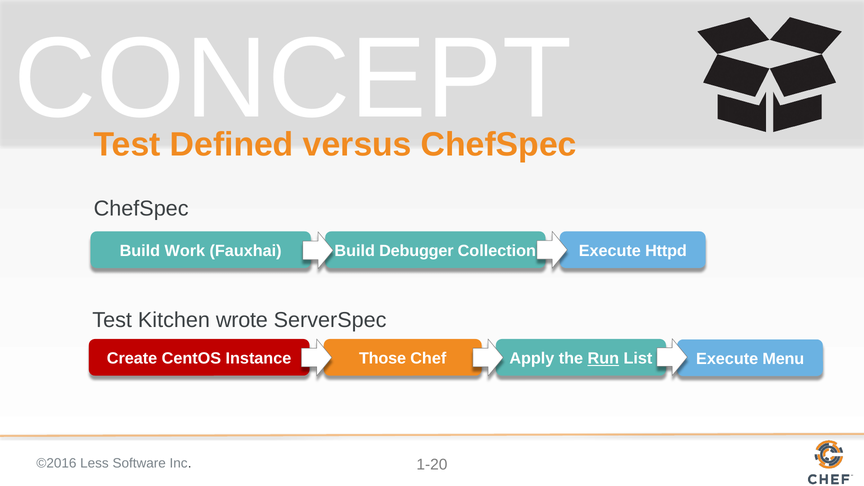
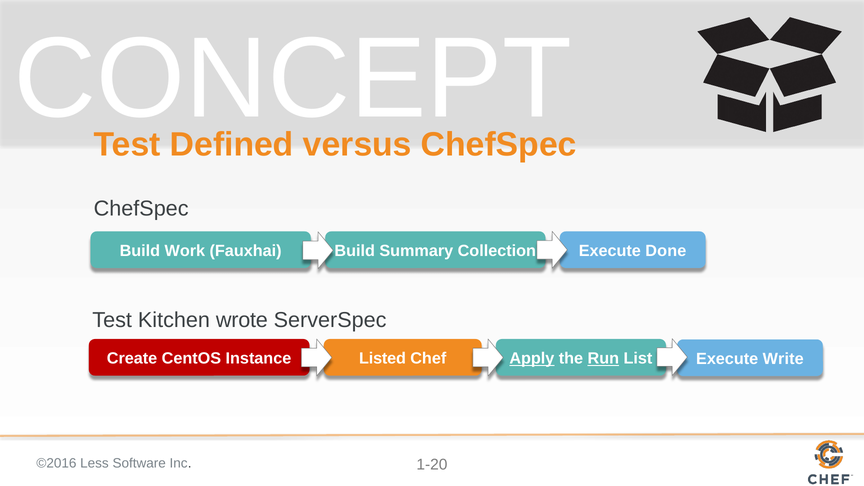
Debugger: Debugger -> Summary (416, 251)
Httpd: Httpd -> Done (666, 251)
Those: Those -> Listed (383, 358)
Apply underline: none -> present (532, 358)
Menu: Menu -> Write (783, 359)
